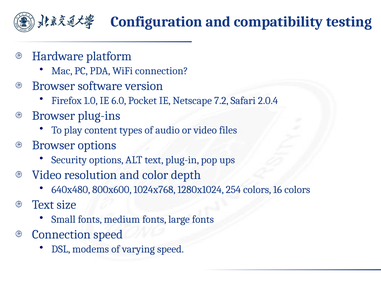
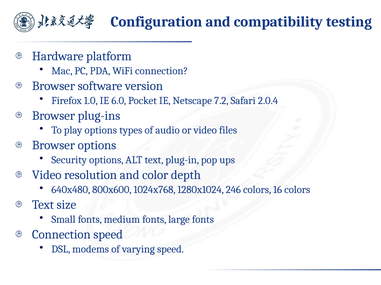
play content: content -> options (101, 131)
254: 254 -> 246 (233, 190)
